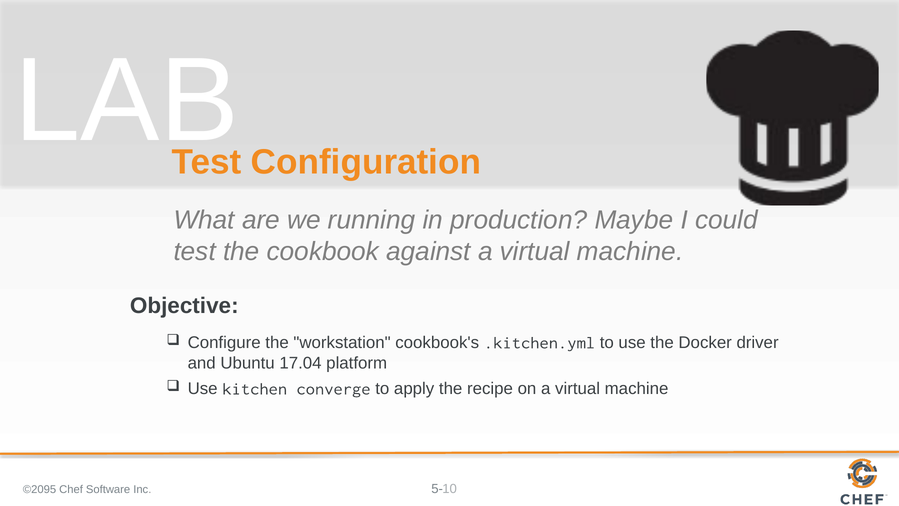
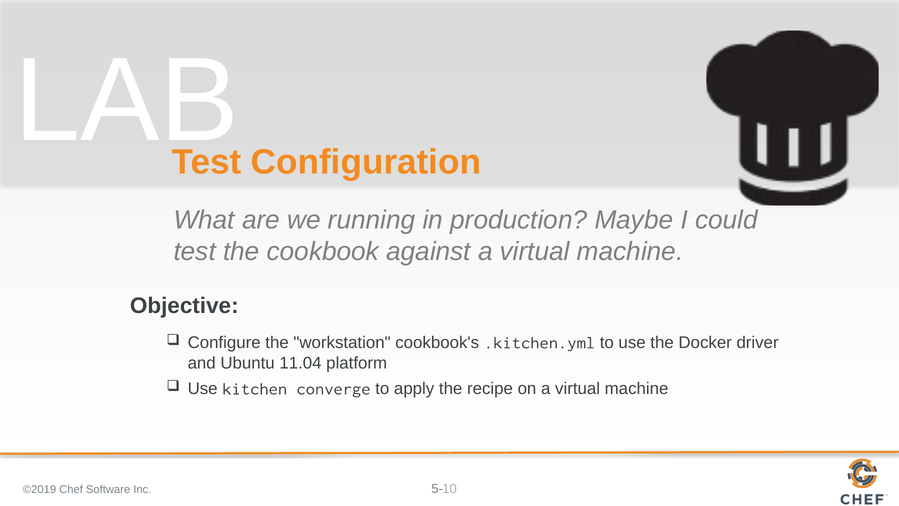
17.04: 17.04 -> 11.04 (300, 363)
©2095: ©2095 -> ©2019 (40, 489)
